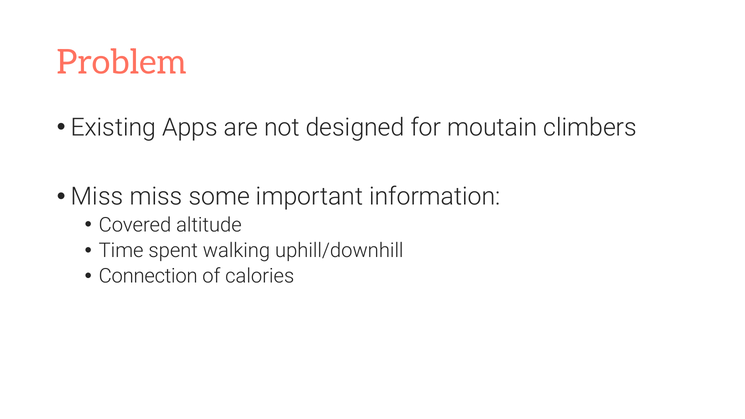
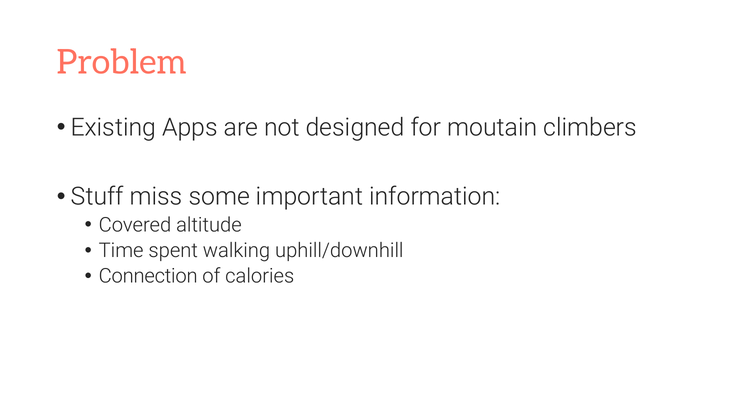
Miss: Miss -> Stuff (97, 197)
